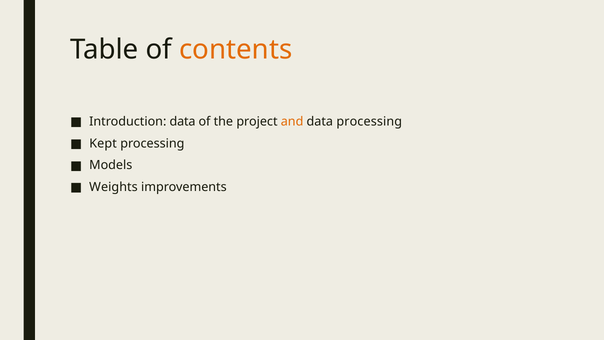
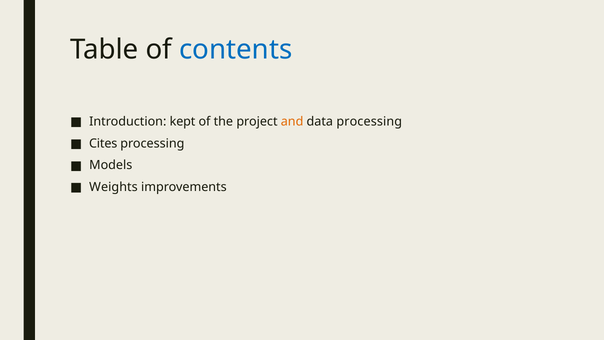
contents colour: orange -> blue (236, 50)
Introduction data: data -> kept (183, 122)
Kept: Kept -> Cites (103, 143)
